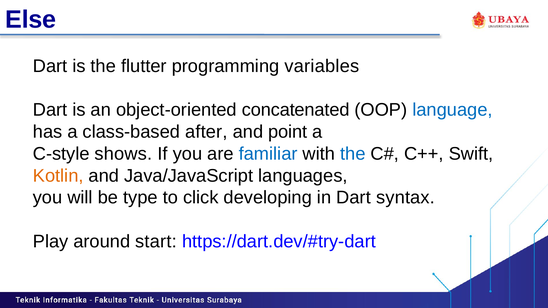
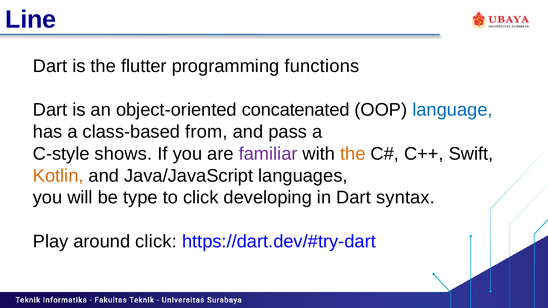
Else: Else -> Line (31, 20)
variables: variables -> functions (322, 66)
after: after -> from (206, 132)
point: point -> pass (288, 132)
familiar colour: blue -> purple (268, 154)
the colour: blue -> orange (353, 154)
around start: start -> click (156, 242)
